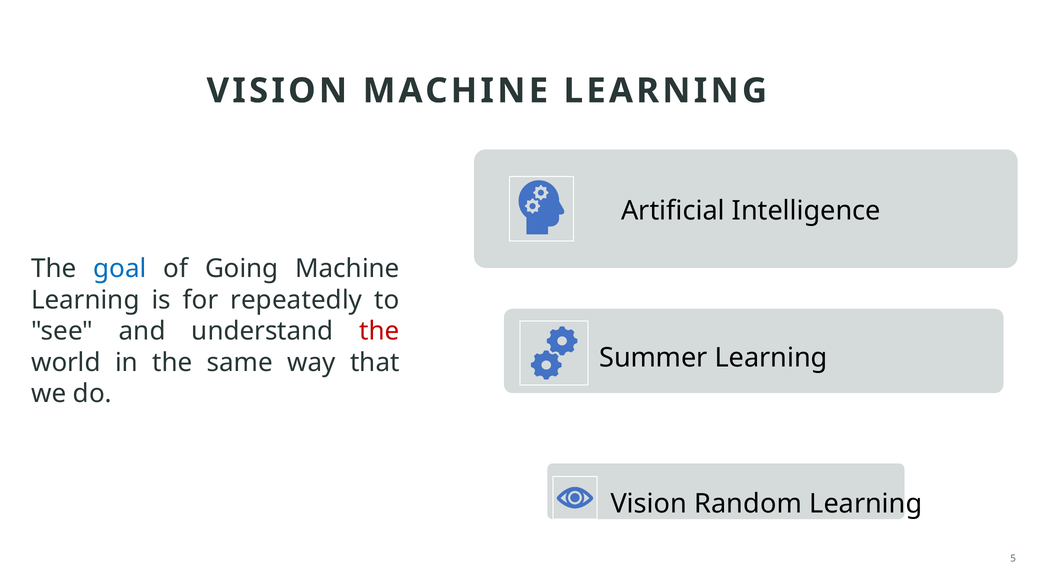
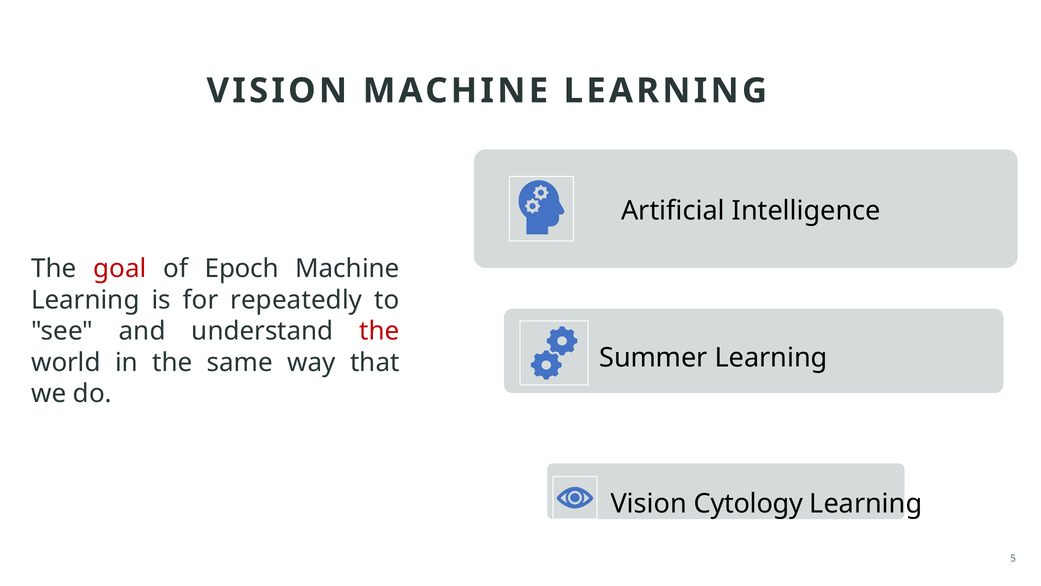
goal colour: blue -> red (120, 268)
Going: Going -> Epoch (242, 268)
Random: Random -> Cytology (748, 503)
